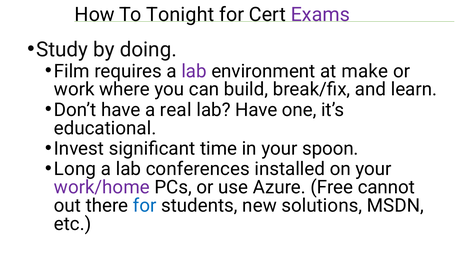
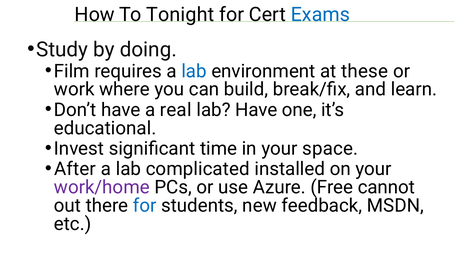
Exams colour: purple -> blue (320, 15)
lab colour: purple -> blue (194, 71)
make: make -> these (365, 71)
spoon: spoon -> space (330, 148)
Long: Long -> After (75, 169)
conferences: conferences -> complicated (198, 169)
solutions: solutions -> feedback (322, 205)
